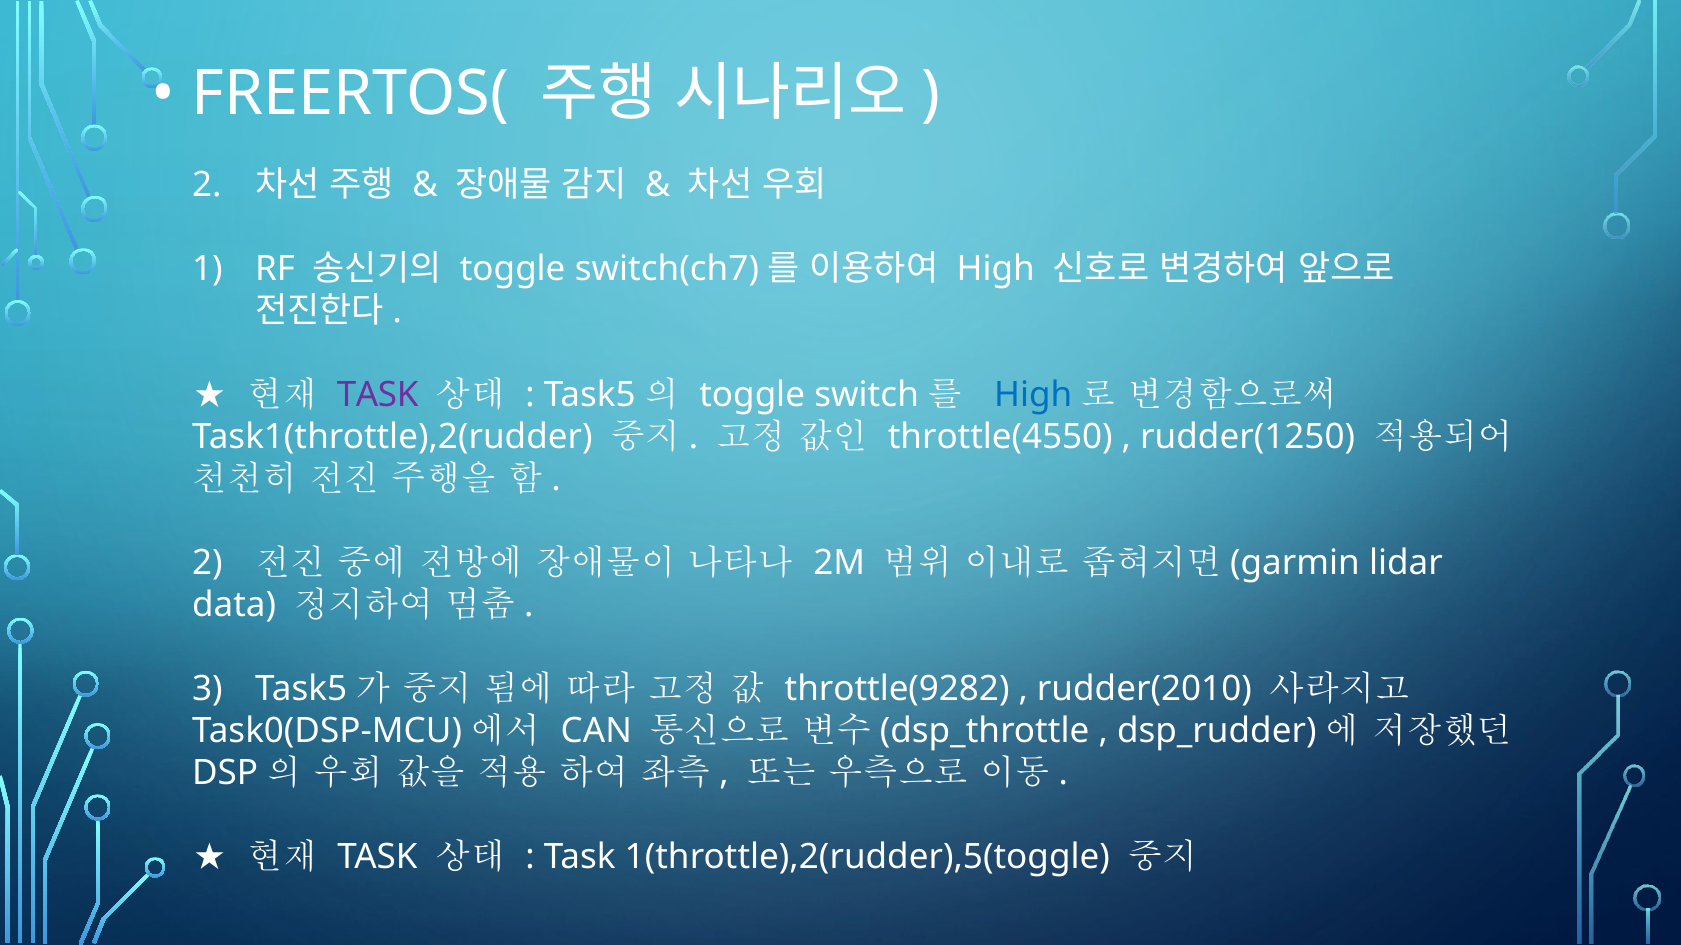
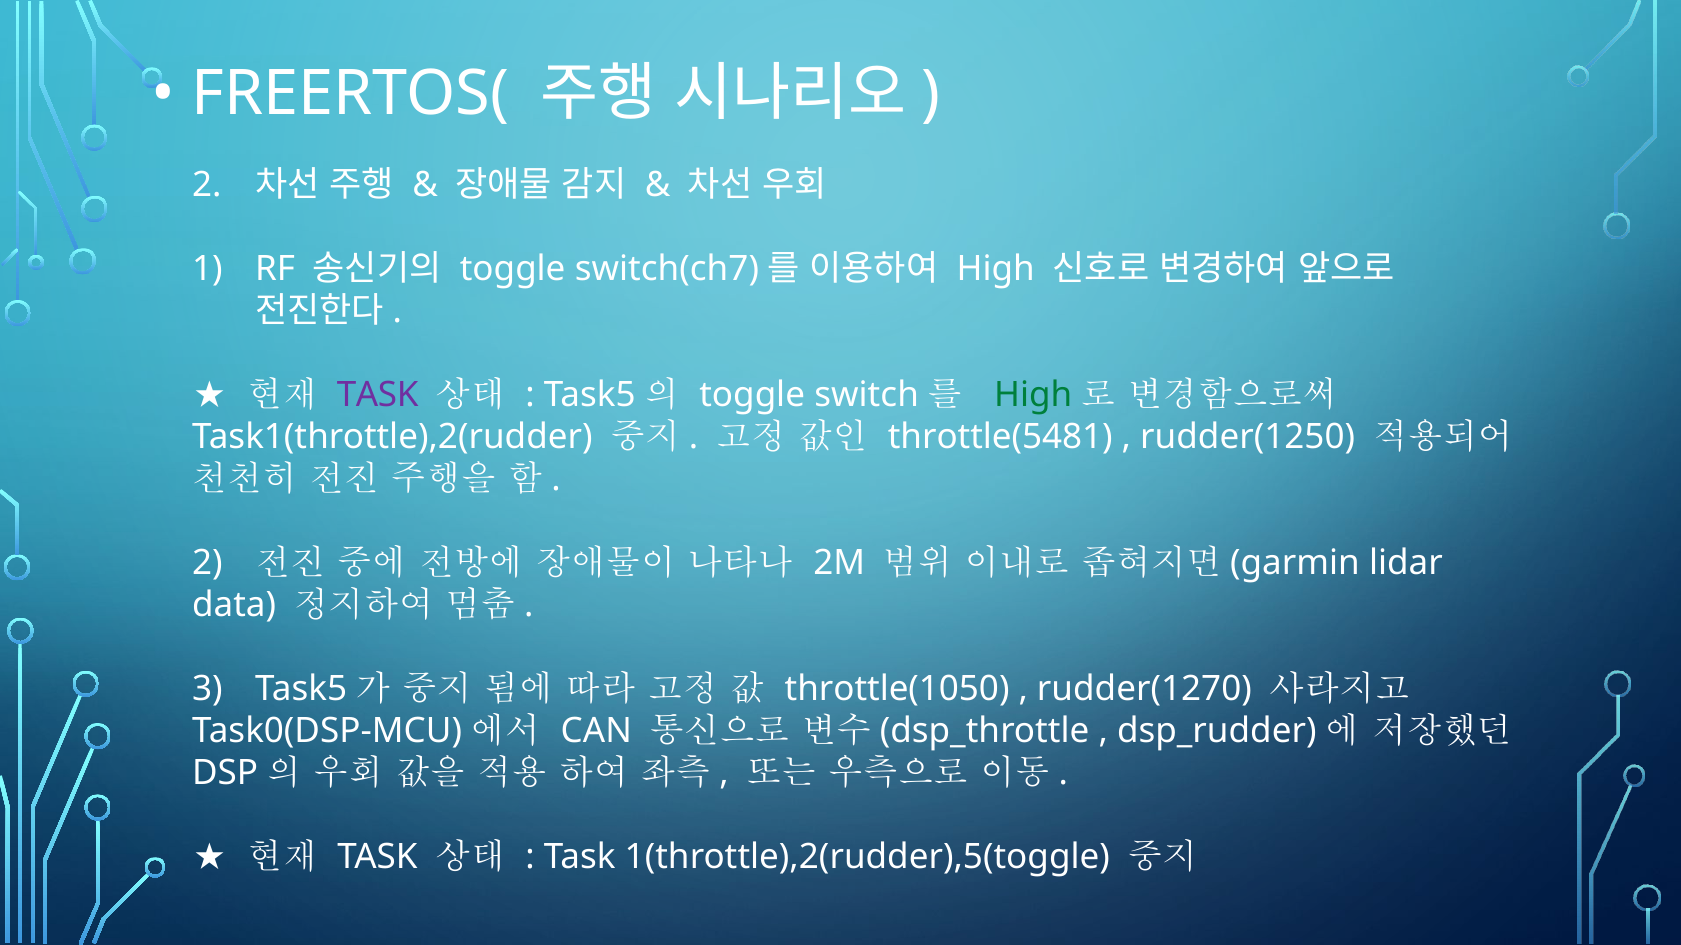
High colour: blue -> green (1033, 395)
throttle(4550: throttle(4550 -> throttle(5481 (1000, 437)
throttle(9282: throttle(9282 -> throttle(1050 (897, 690)
rudder(2010: rudder(2010 -> rudder(1270 (1144, 690)
